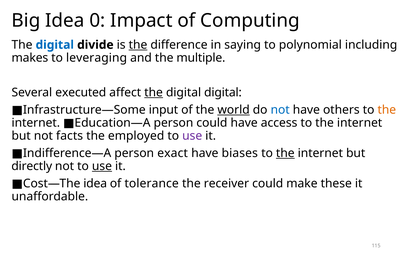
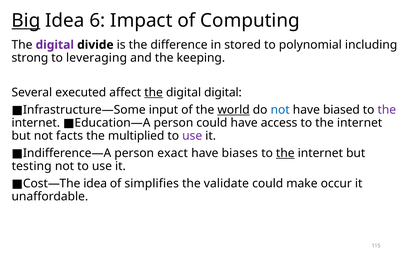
Big underline: none -> present (26, 21)
0: 0 -> 6 (97, 21)
digital colour: blue -> purple (55, 45)
the underline: present -> none (138, 45)
saying: saying -> stored (243, 45)
makes: makes -> strong (30, 58)
multiple: multiple -> keeping (201, 58)
others: others -> biased (341, 110)
the colour: orange -> purple (387, 110)
employed: employed -> multiplied (136, 136)
directly: directly -> testing (32, 166)
use underline: present -> none (102, 166)
tolerance: tolerance -> simplifies (152, 183)
receiver: receiver -> validate (226, 183)
these: these -> occur (336, 183)
